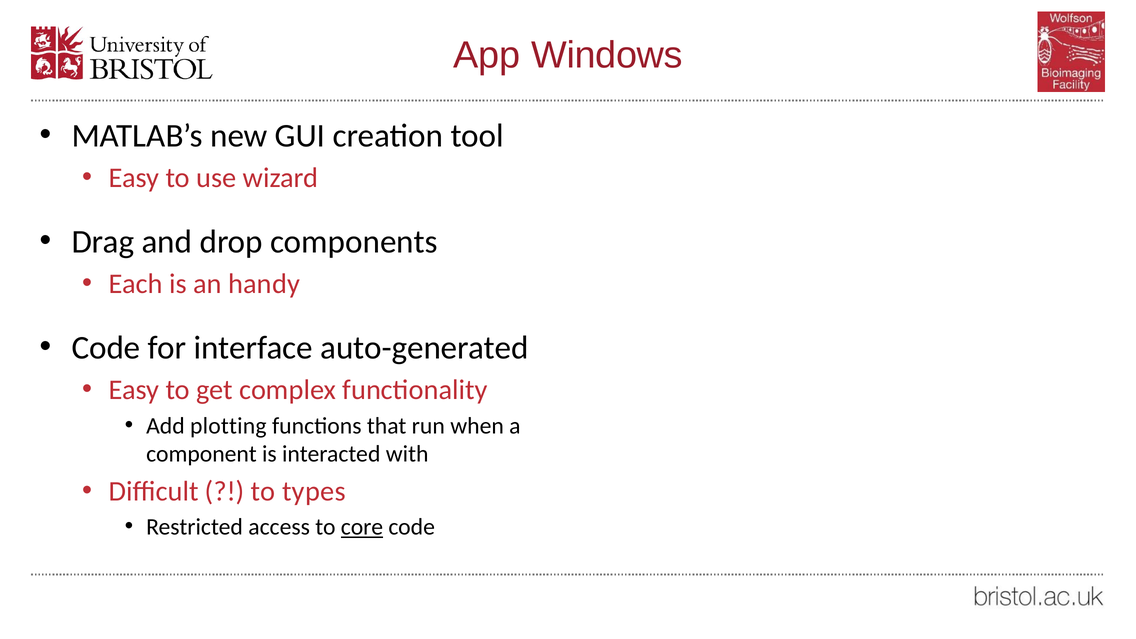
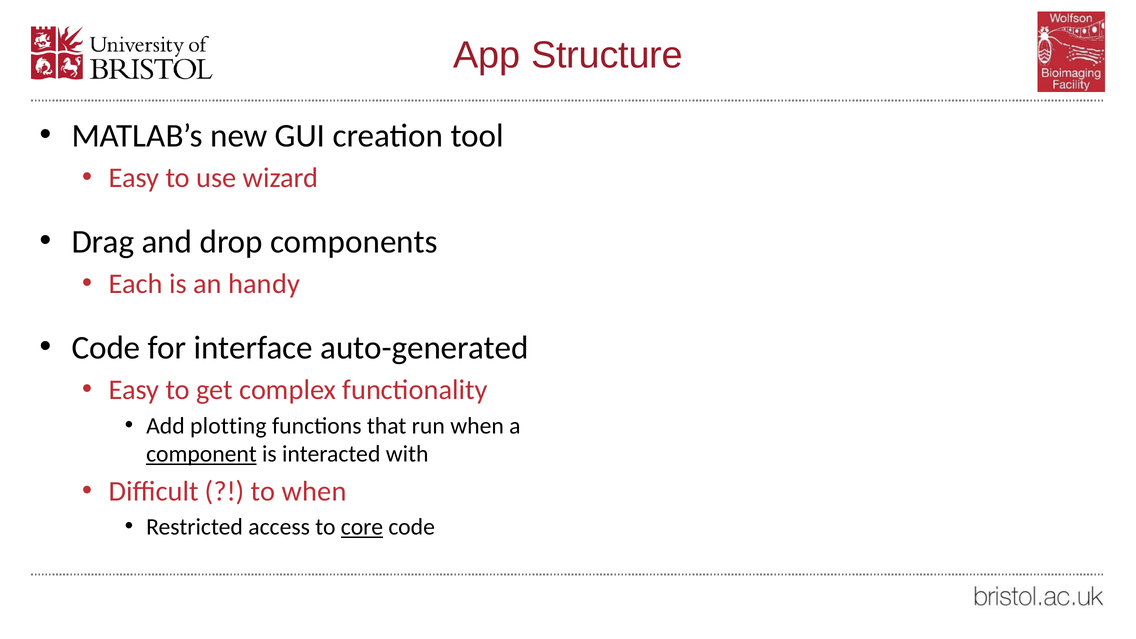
Windows: Windows -> Structure (607, 55)
component underline: none -> present (201, 454)
to types: types -> when (314, 491)
